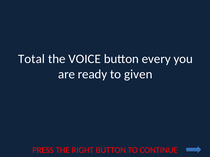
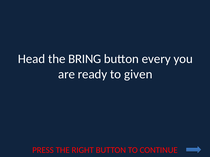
Total: Total -> Head (32, 59)
VOICE: VOICE -> BRING (85, 59)
